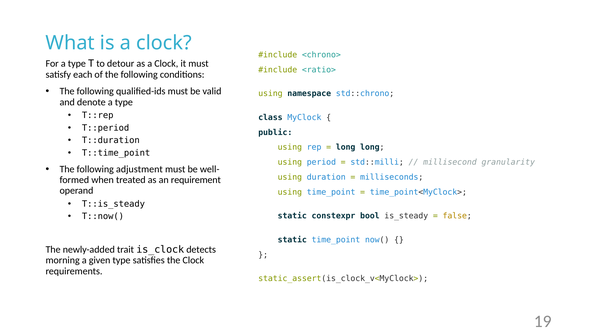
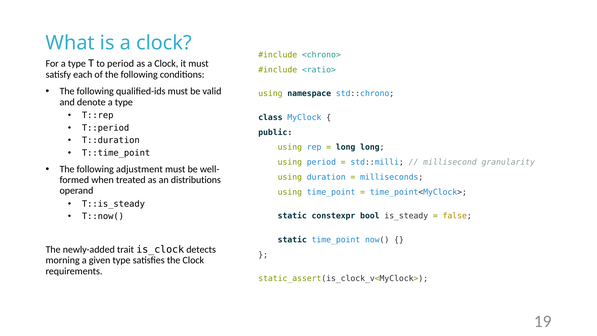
to detour: detour -> period (121, 64)
requirement: requirement -> distributions (196, 180)
